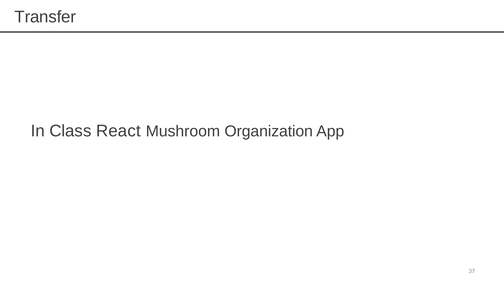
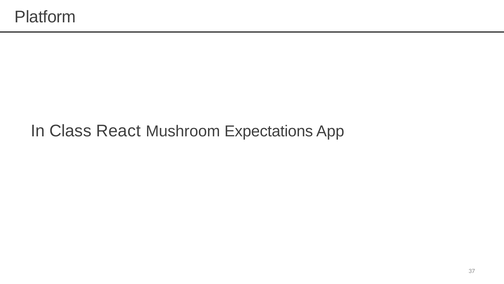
Transfer: Transfer -> Platform (45, 17)
Organization: Organization -> Expectations (269, 131)
